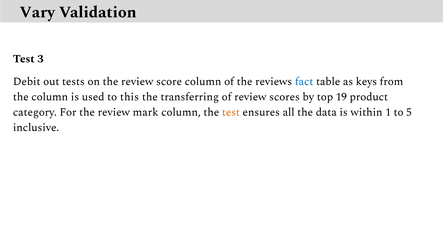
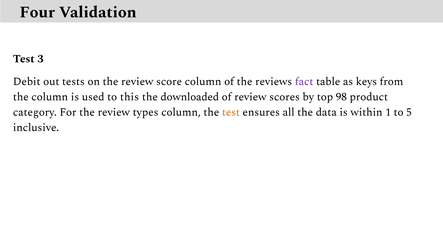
Vary: Vary -> Four (37, 12)
fact colour: blue -> purple (304, 82)
transferring: transferring -> downloaded (190, 97)
19: 19 -> 98 (341, 97)
mark: mark -> types (146, 112)
